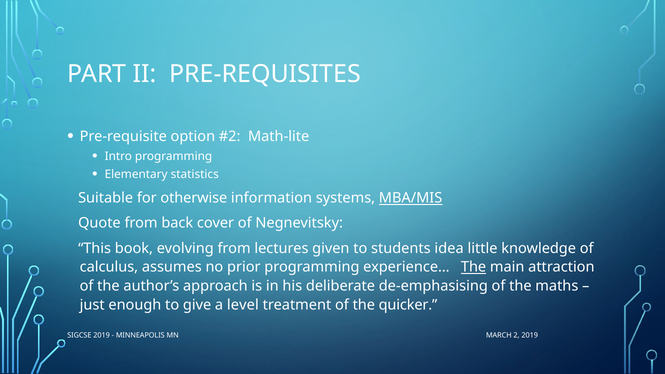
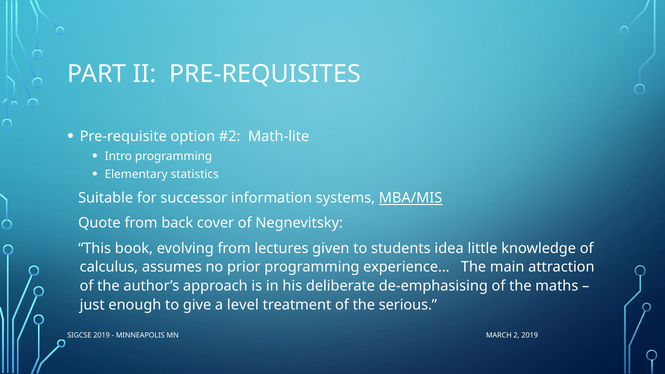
otherwise: otherwise -> successor (194, 198)
The underline: present -> none (474, 267)
quicker: quicker -> serious (408, 305)
